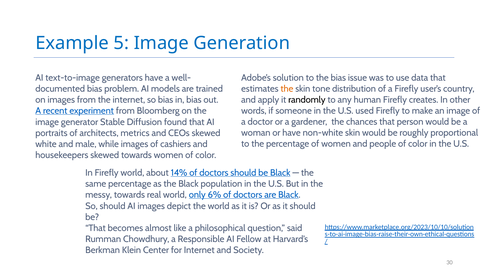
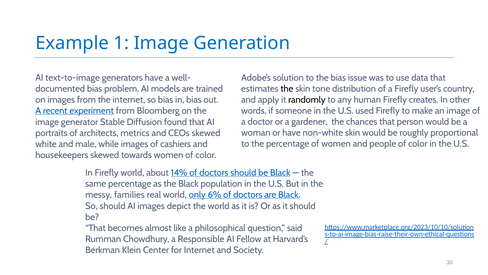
5: 5 -> 1 (121, 43)
the colour: orange -> black (287, 89)
messy towards: towards -> families (129, 195)
